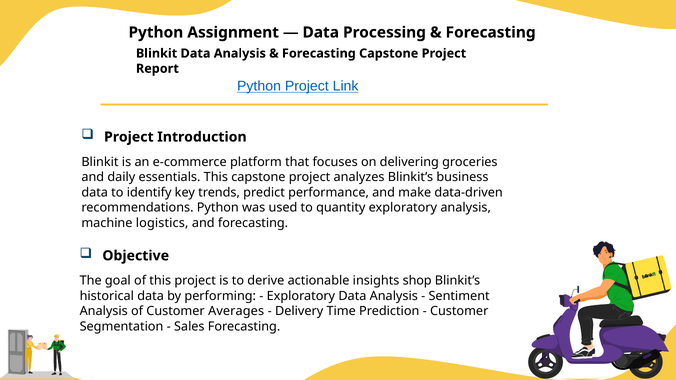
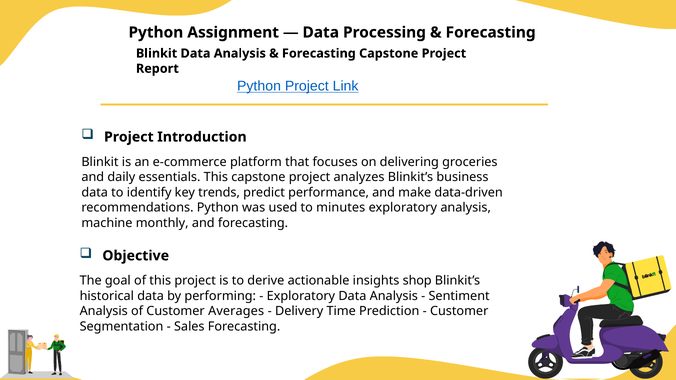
quantity: quantity -> minutes (341, 208)
logistics: logistics -> monthly (162, 223)
